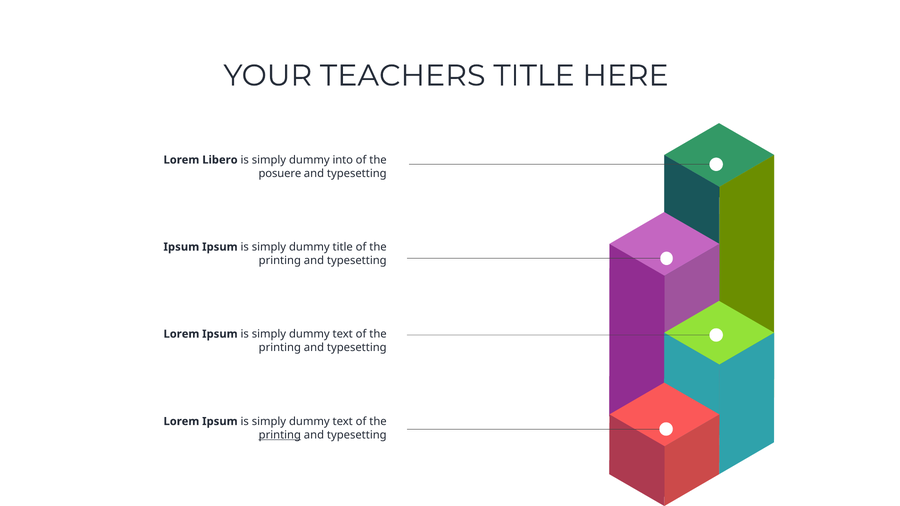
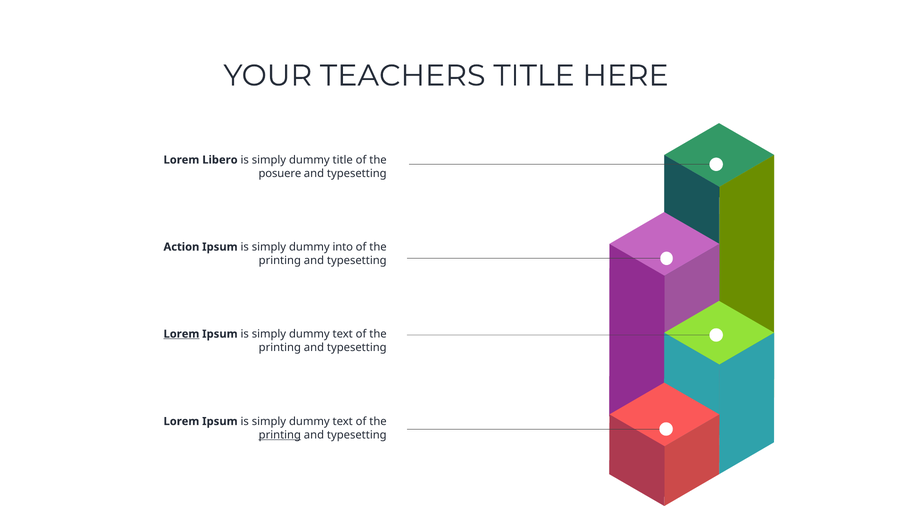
dummy into: into -> title (343, 160)
Ipsum: Ipsum -> Action (181, 247)
dummy title: title -> into (343, 247)
Lorem underline: none -> present (181, 334)
